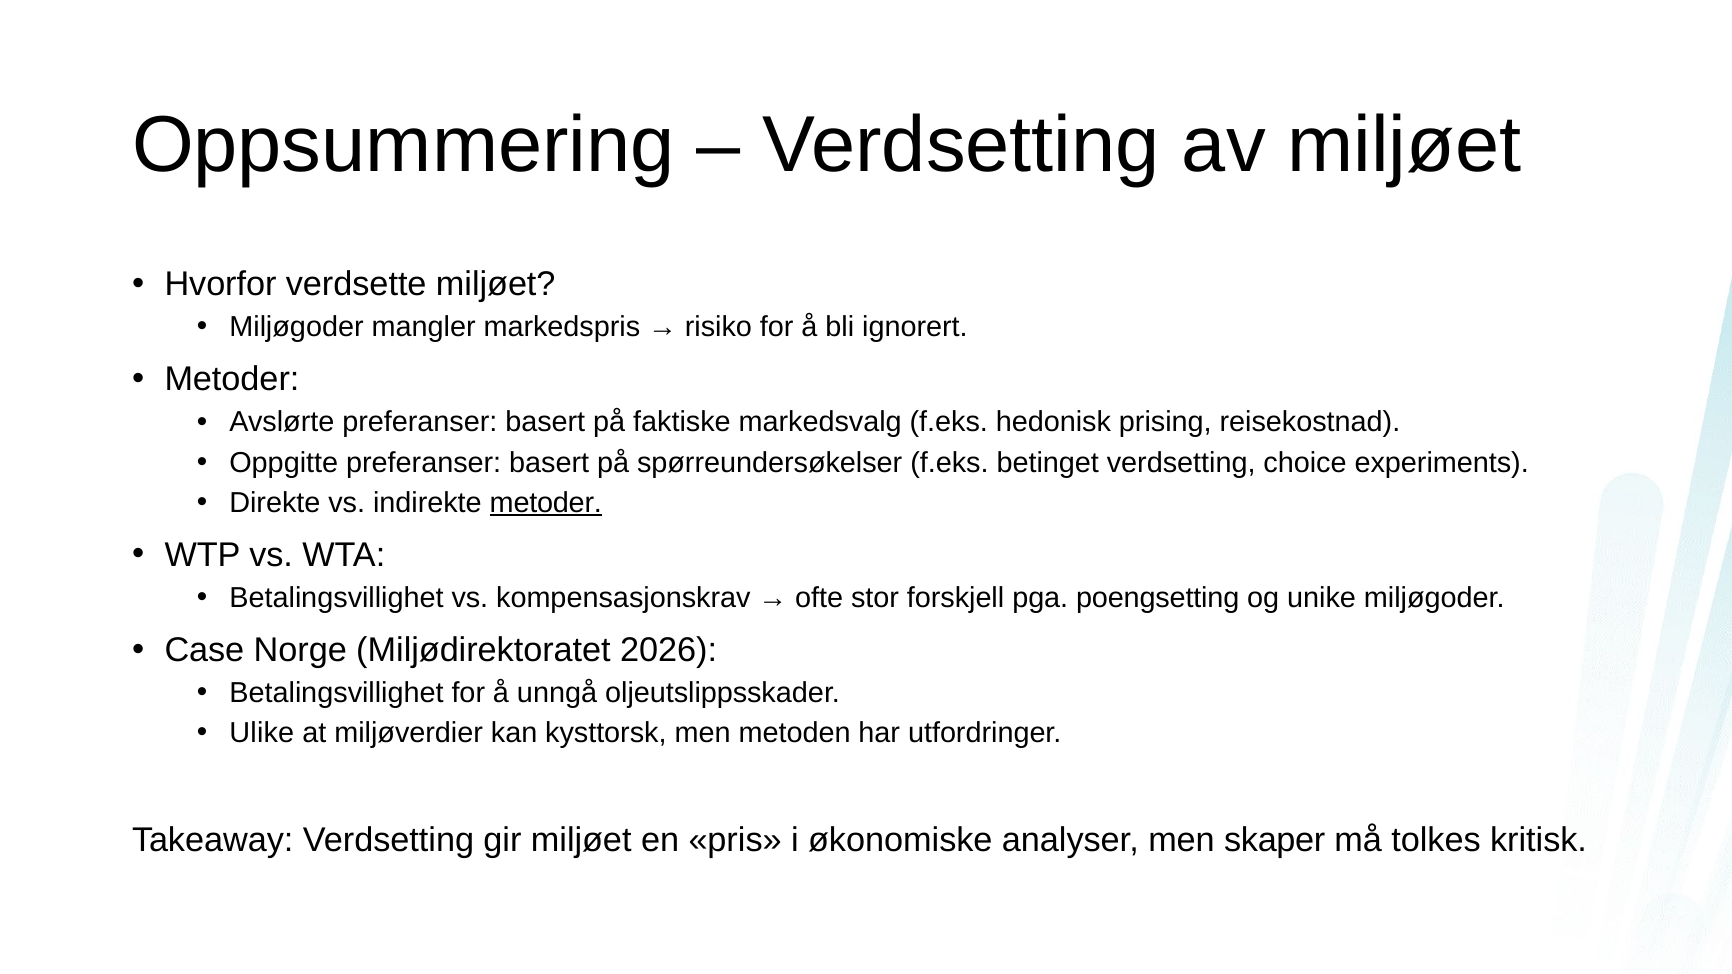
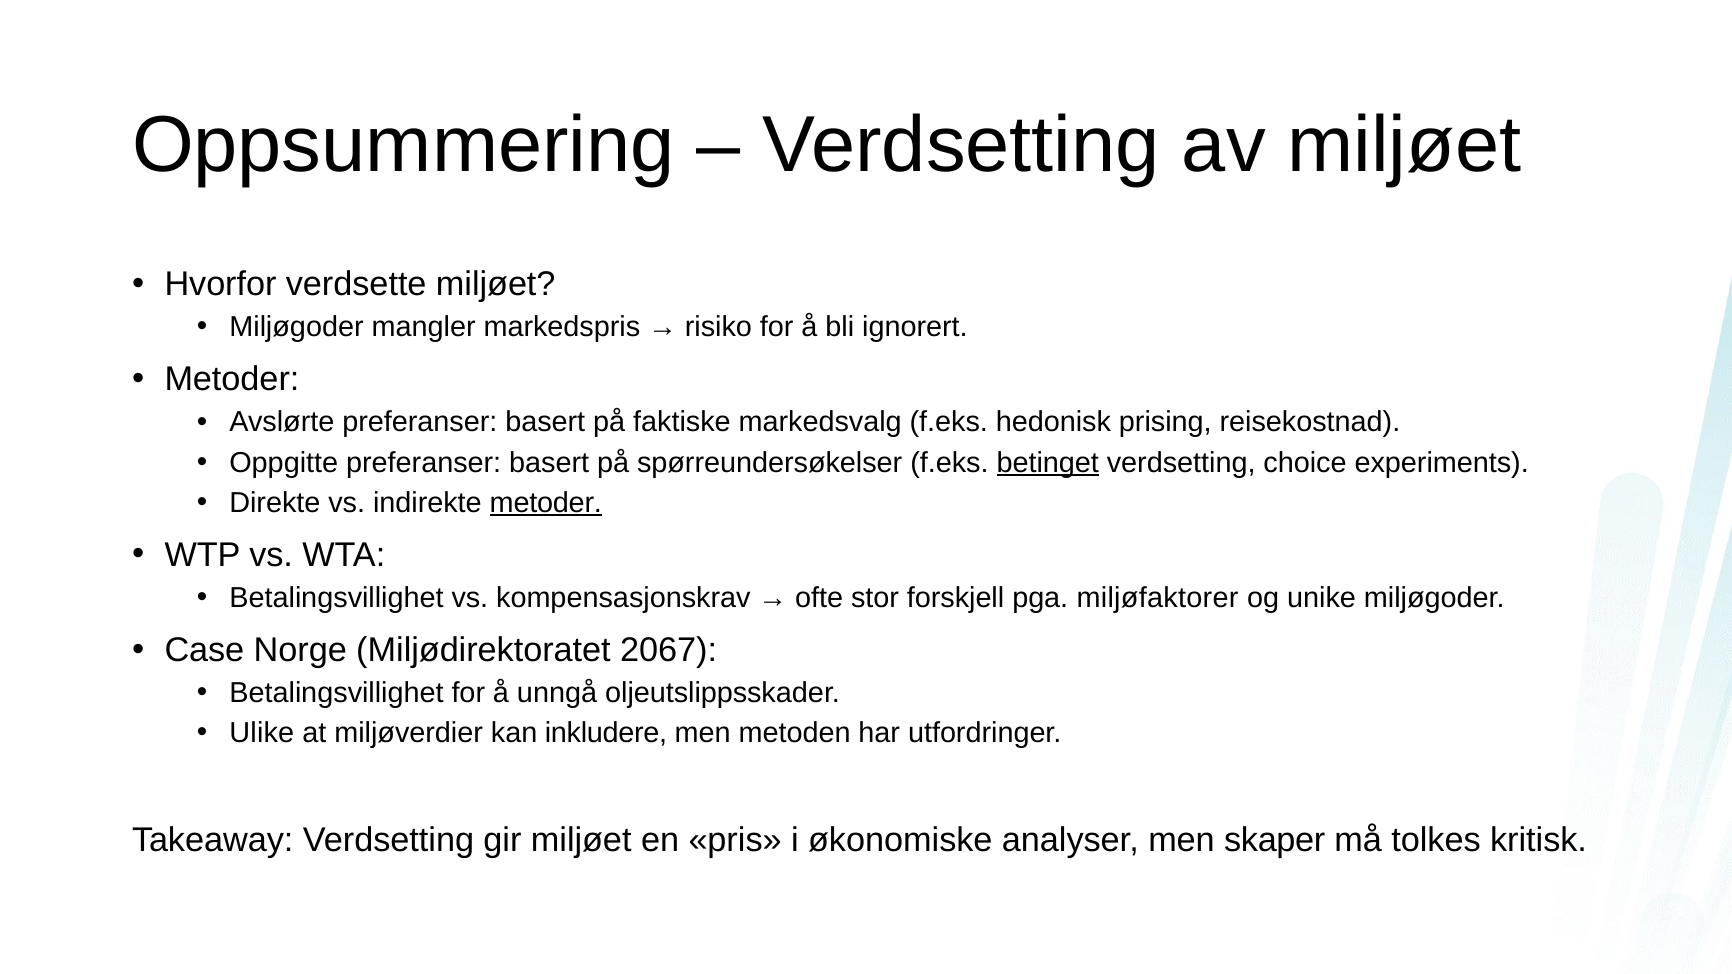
betinget underline: none -> present (1048, 463)
poengsetting: poengsetting -> miljøfaktorer (1158, 598)
2026: 2026 -> 2067 (669, 650)
kysttorsk: kysttorsk -> inkludere (606, 733)
